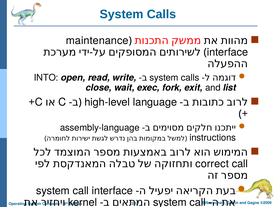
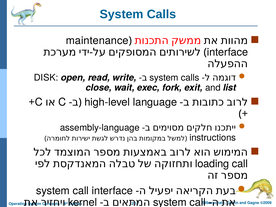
INTO: INTO -> DISK (46, 78)
correct: correct -> loading (212, 164)
